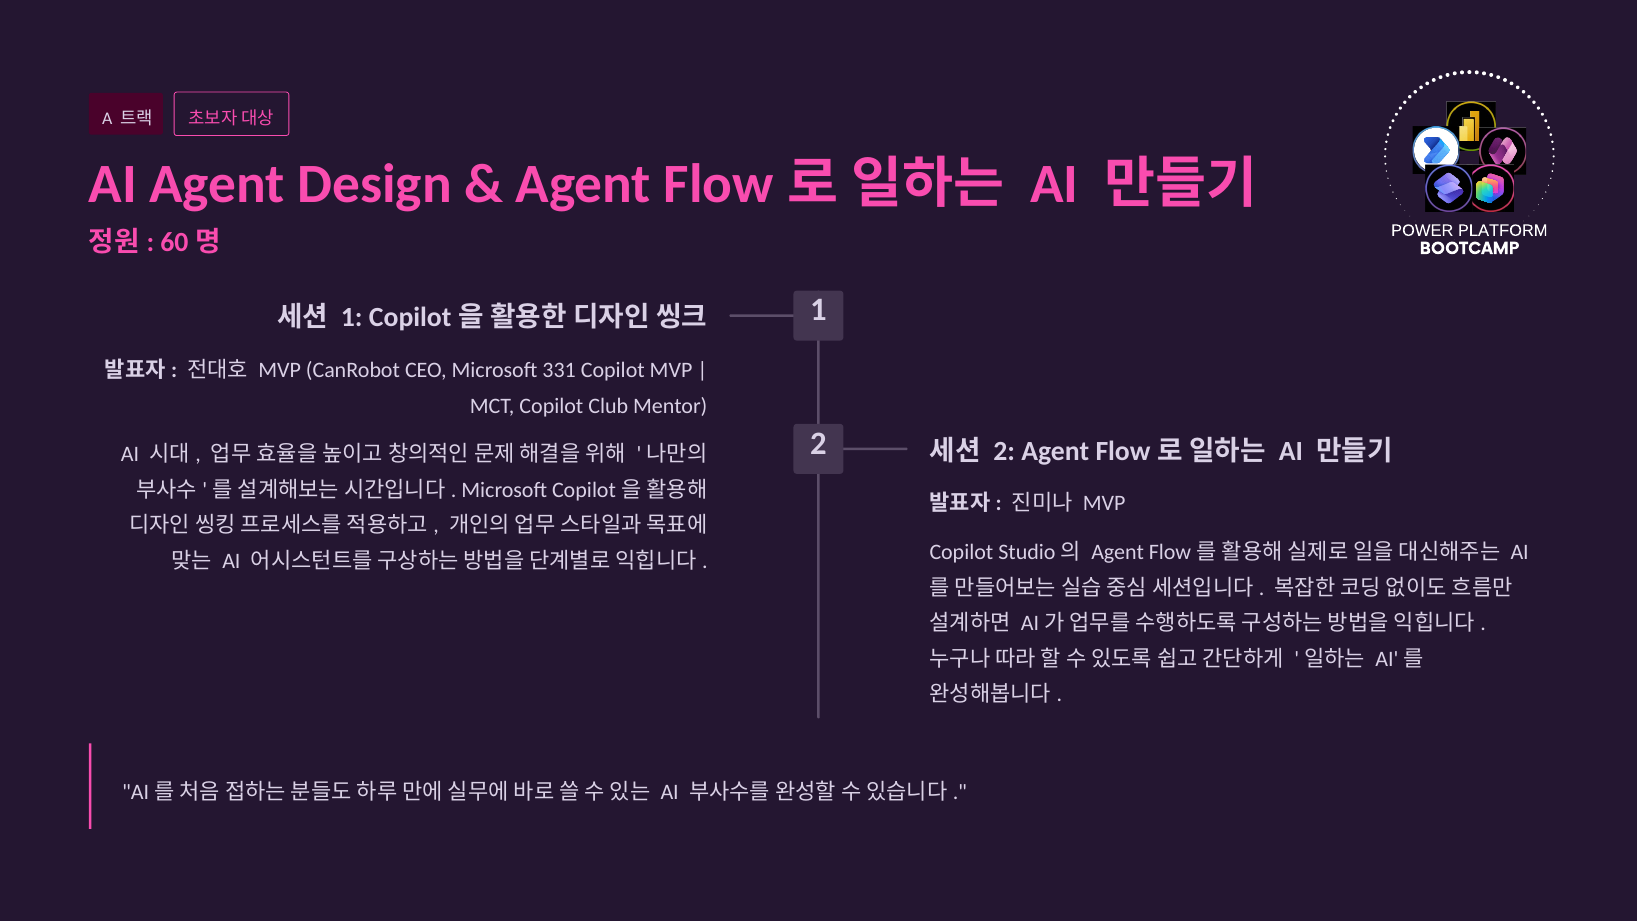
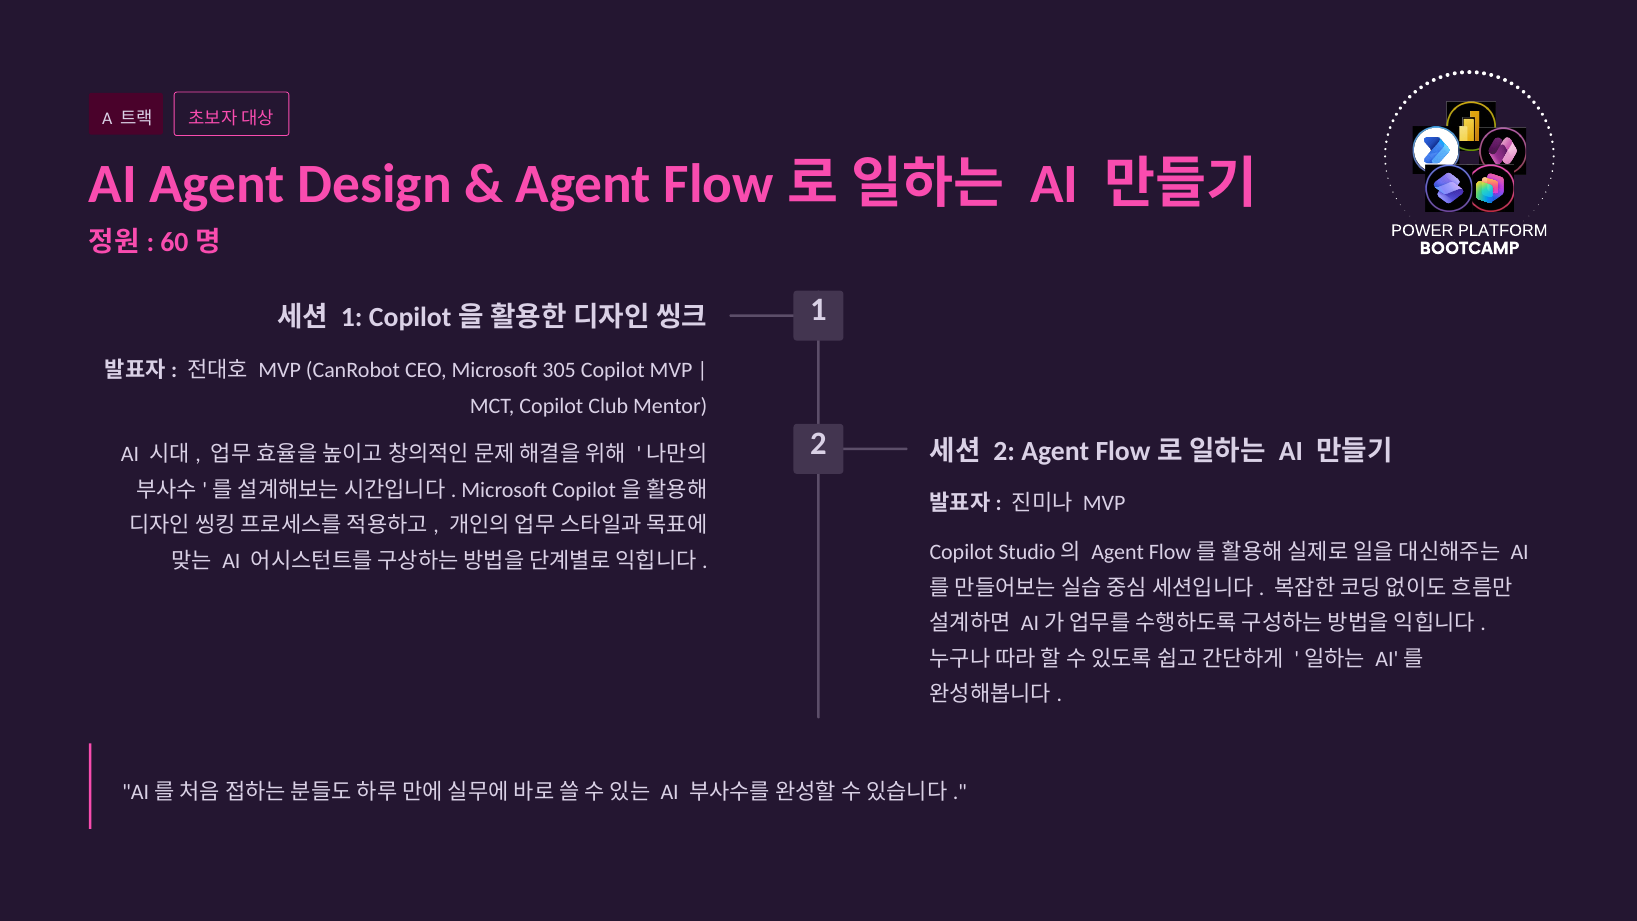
331: 331 -> 305 (559, 370)
